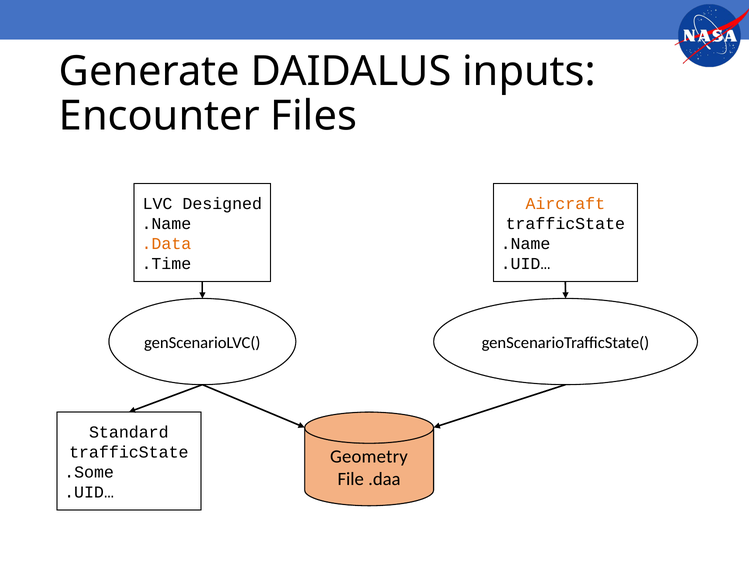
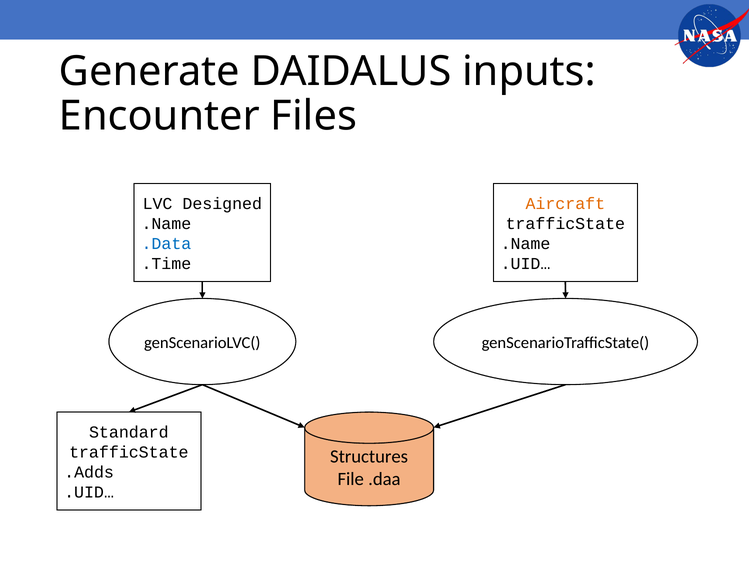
.Data colour: orange -> blue (166, 244)
Geometry: Geometry -> Structures (369, 457)
.Some: .Some -> .Adds (89, 472)
